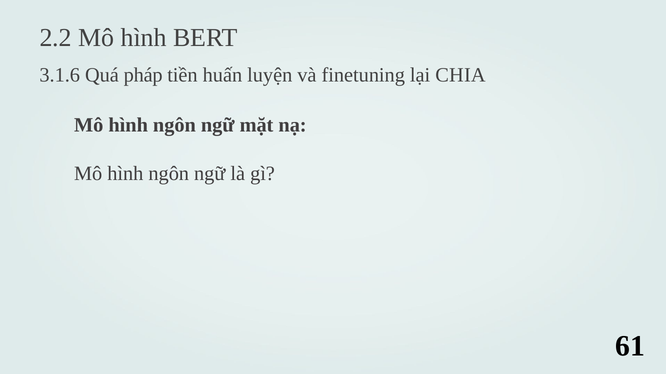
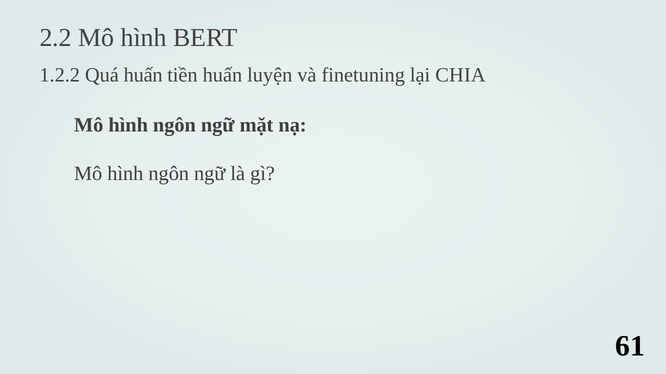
3.1.6: 3.1.6 -> 1.2.2 (60, 75)
Quá pháp: pháp -> huấn (143, 75)
